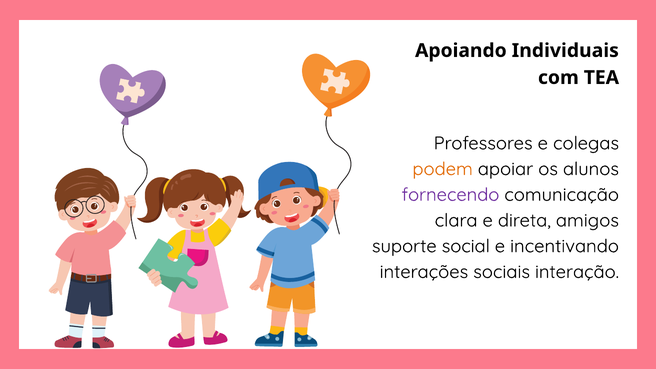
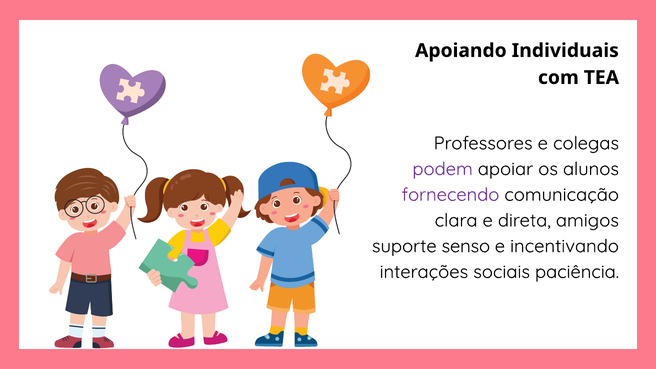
podem colour: orange -> purple (443, 169)
social: social -> senso (466, 246)
interação: interação -> paciência (577, 272)
